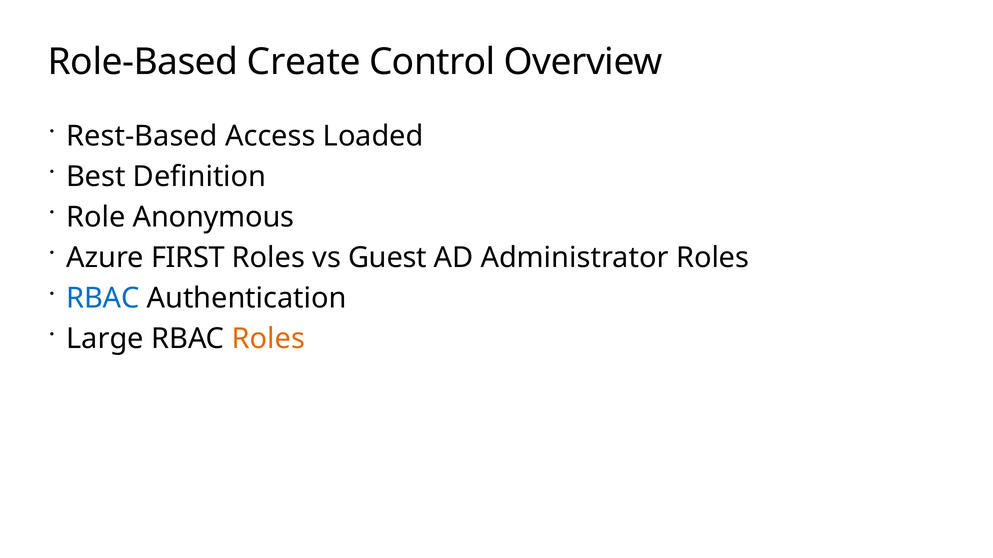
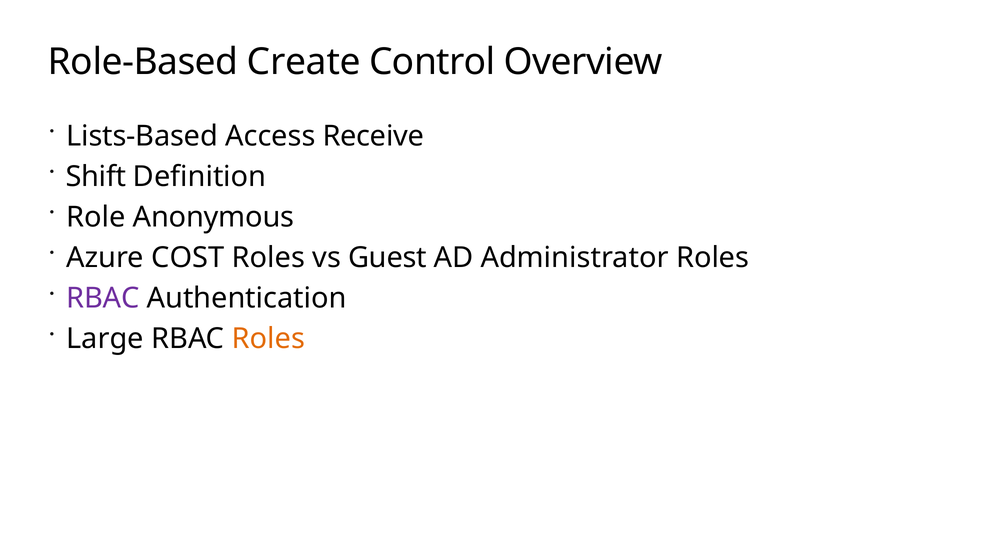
Rest-Based: Rest-Based -> Lists-Based (142, 136)
Loaded: Loaded -> Receive (373, 136)
Best: Best -> Shift (96, 177)
FIRST: FIRST -> COST (188, 258)
RBAC colour: blue -> purple (103, 299)
